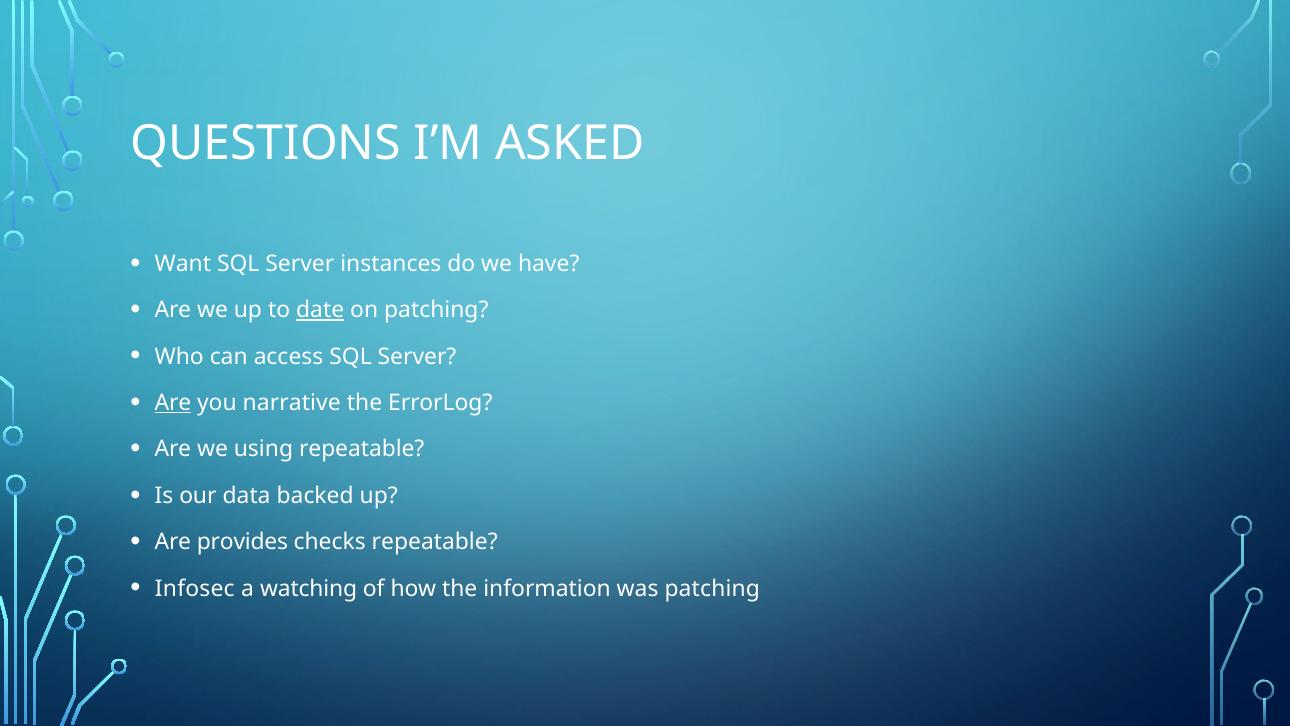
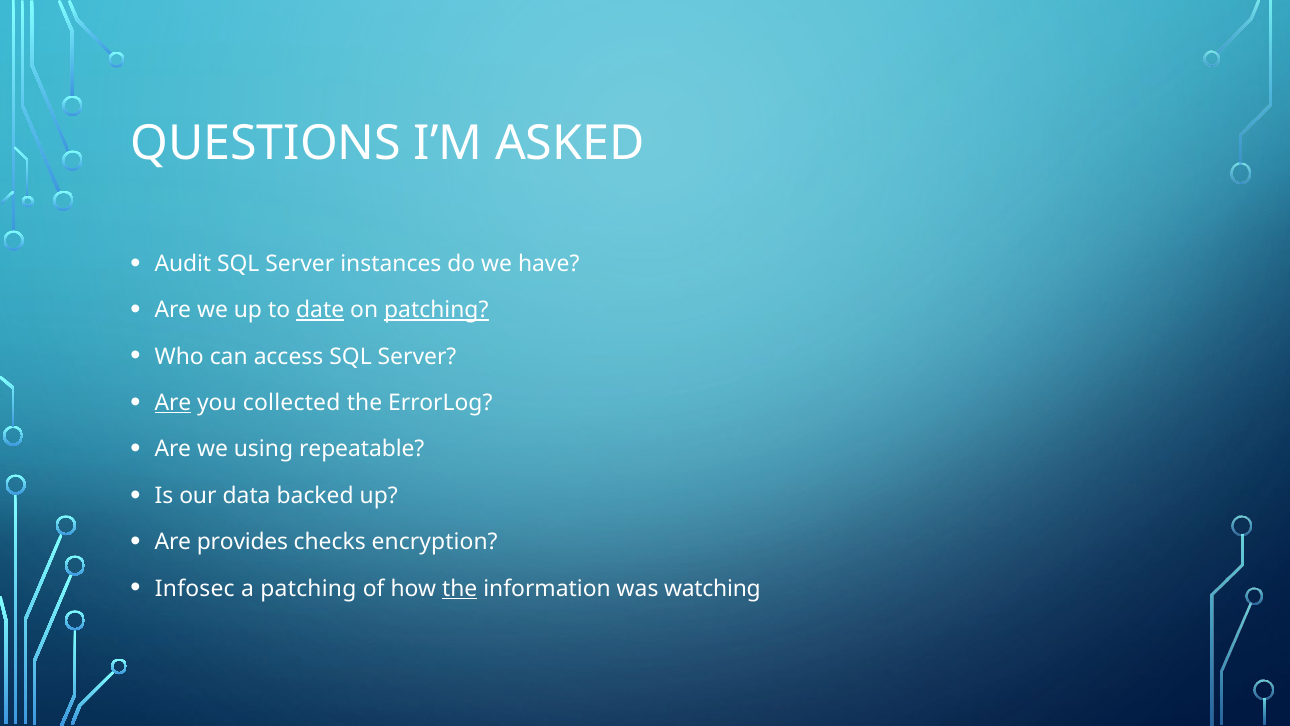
Want: Want -> Audit (183, 264)
patching underline: none -> present (436, 310)
narrative: narrative -> collected (292, 403)
checks repeatable: repeatable -> encryption (435, 542)
a watching: watching -> patching (308, 588)
the underline: none -> present (460, 588)
was patching: patching -> watching (712, 588)
